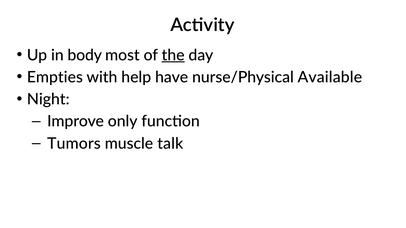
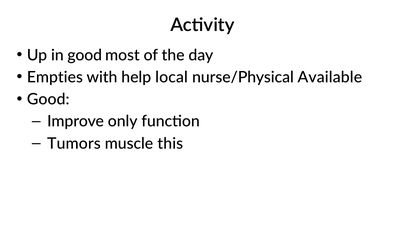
in body: body -> good (85, 55)
the underline: present -> none (173, 55)
have: have -> local (172, 77)
Night: Night -> Good (48, 100)
talk: talk -> this (170, 144)
